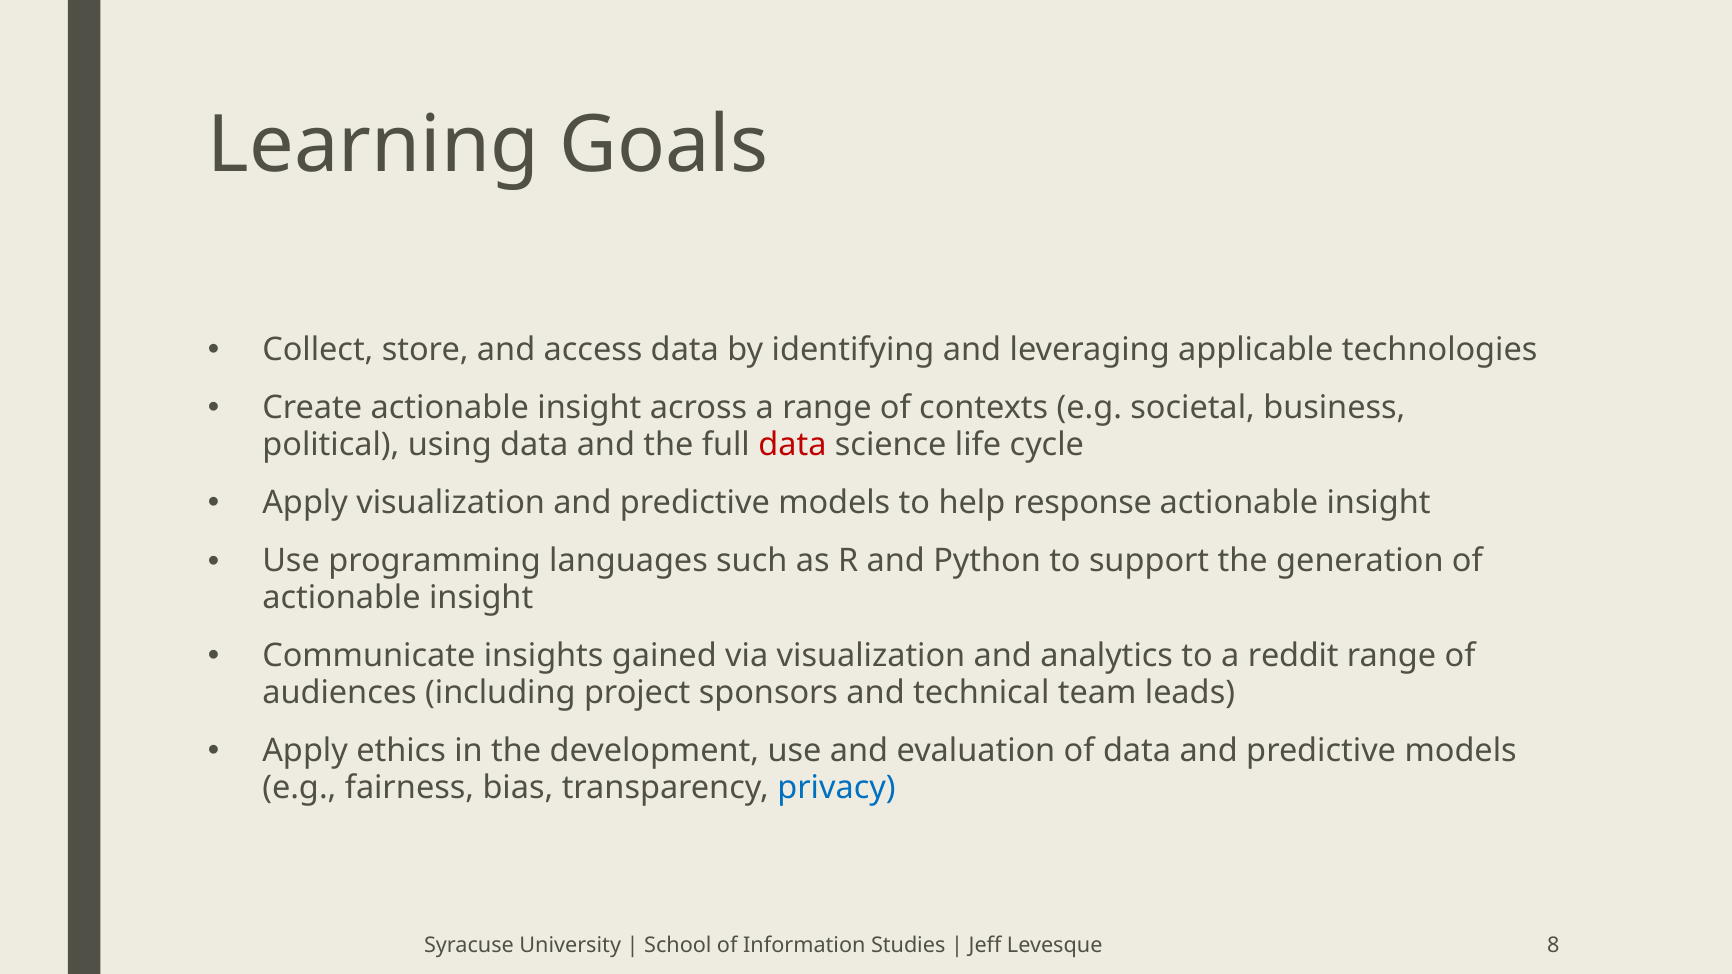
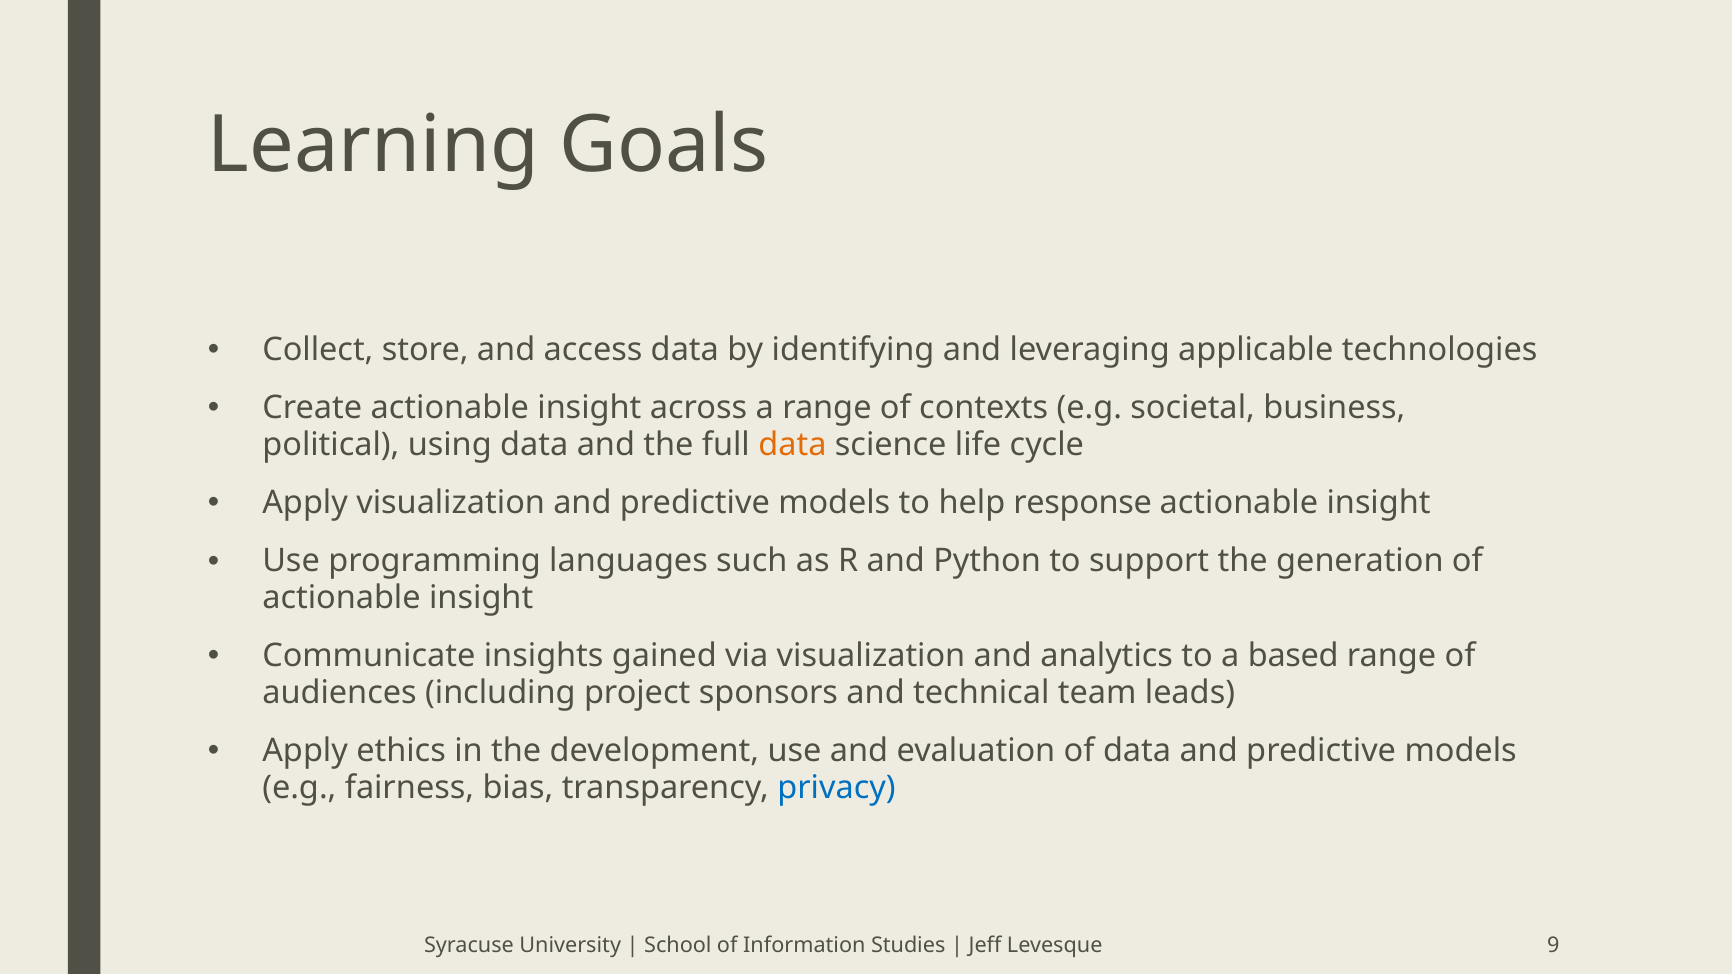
data colour: red -> orange (792, 445)
reddit: reddit -> based (1293, 656)
8: 8 -> 9 (1553, 945)
